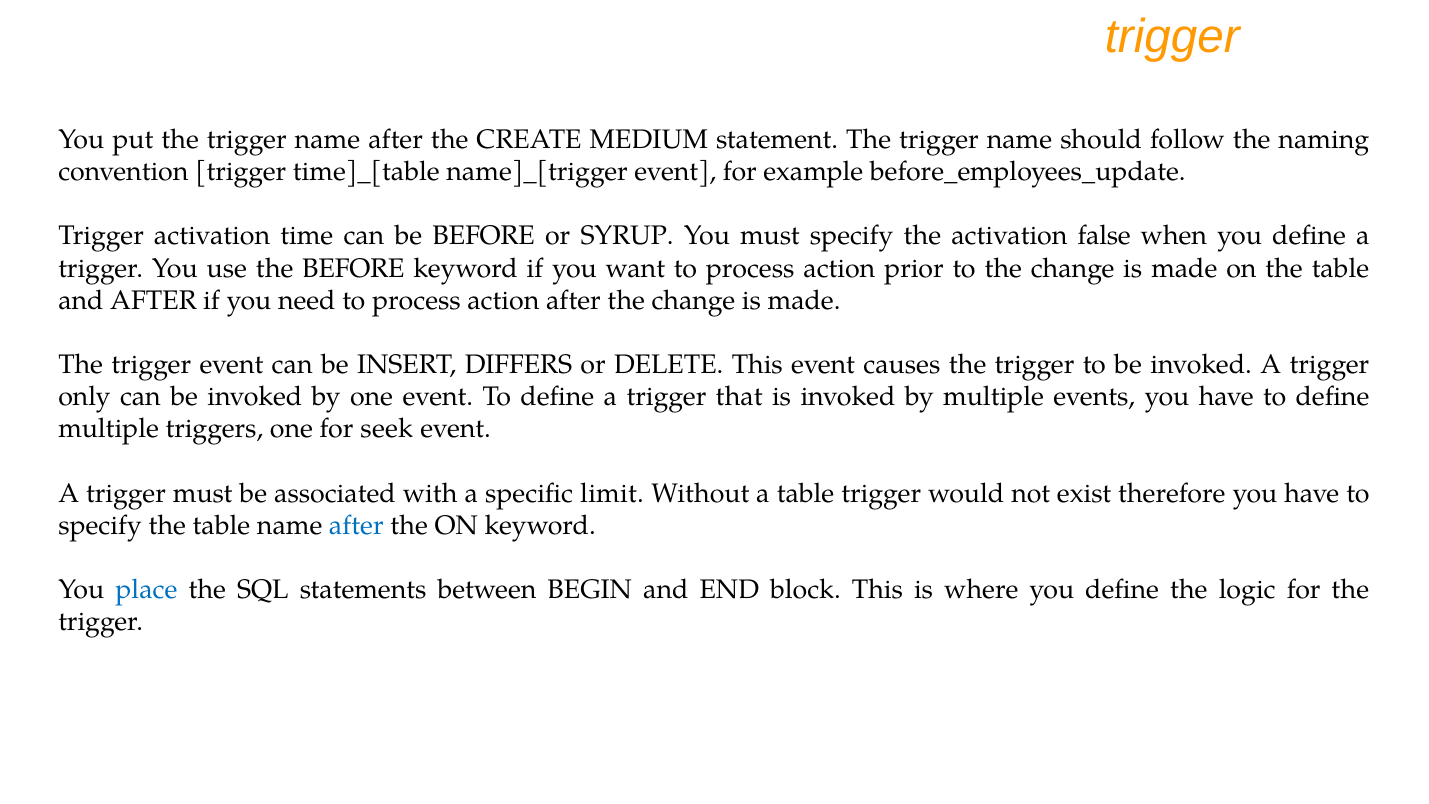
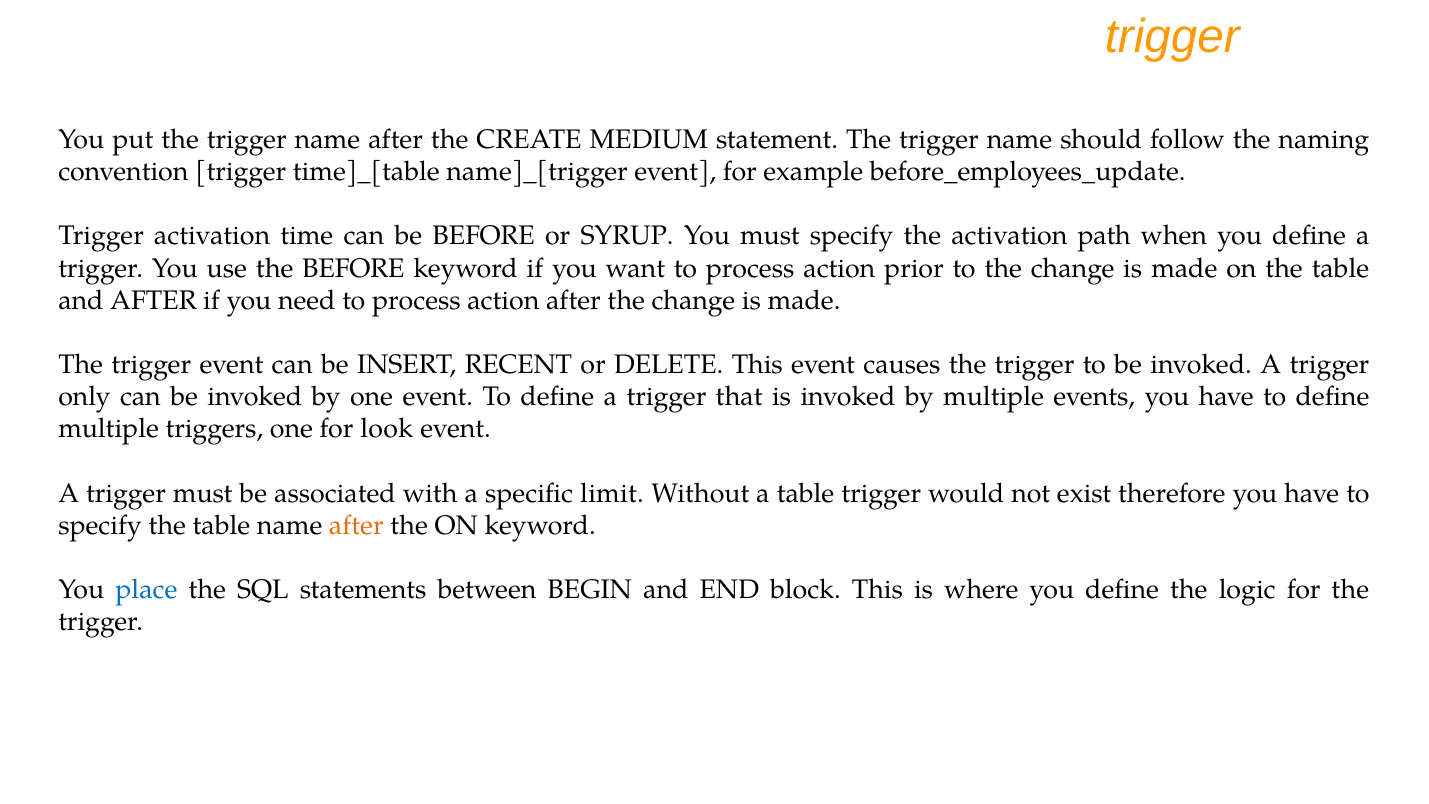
false: false -> path (1104, 236)
DIFFERS: DIFFERS -> RECENT (518, 365)
seek: seek -> look (387, 429)
after colour: blue -> orange (356, 525)
